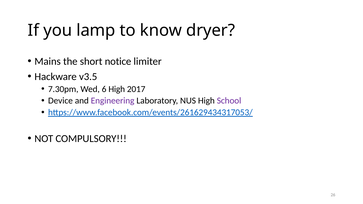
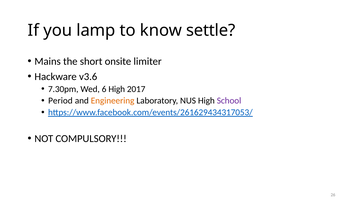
dryer: dryer -> settle (211, 30)
notice: notice -> onsite (118, 61)
v3.5: v3.5 -> v3.6 (88, 77)
Device: Device -> Period (60, 101)
Engineering colour: purple -> orange (113, 101)
